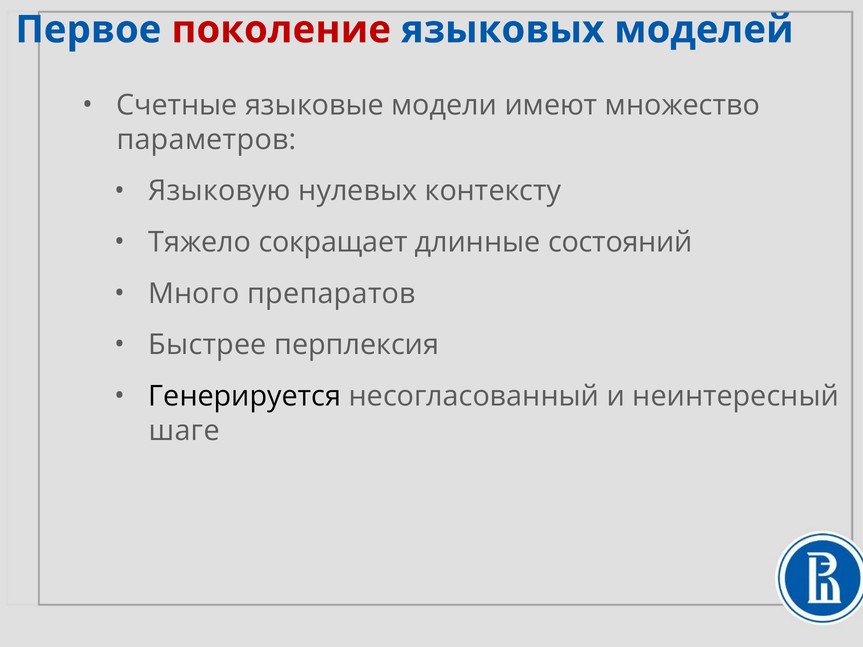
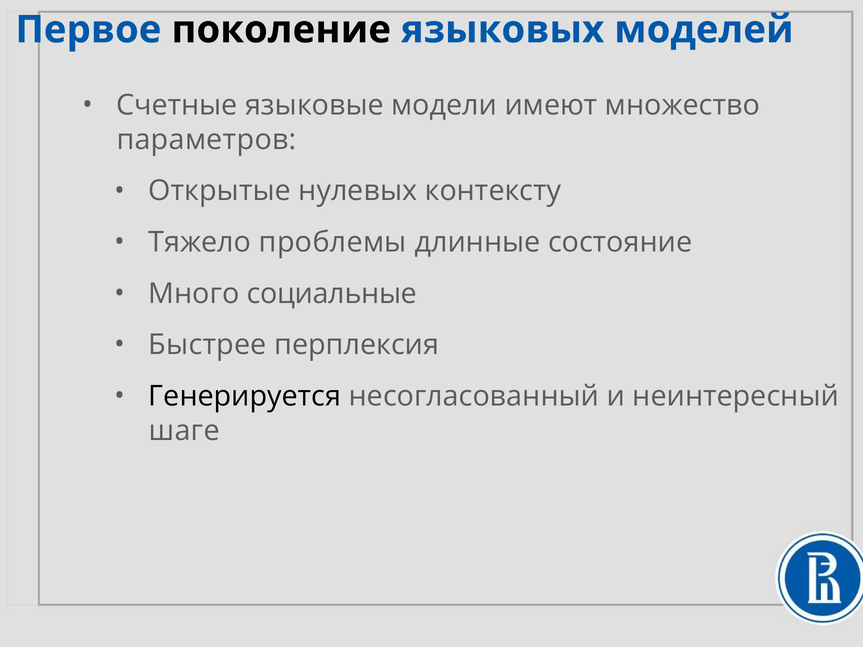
поколение colour: red -> black (281, 30)
Языковую: Языковую -> Открытые (220, 191)
сокращает: сокращает -> проблемы (333, 242)
состояний: состояний -> состояние (620, 242)
препаратов: препаратов -> социальные (332, 294)
